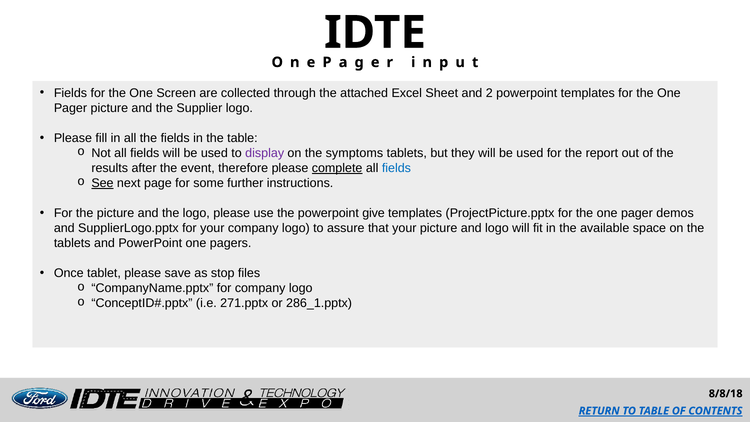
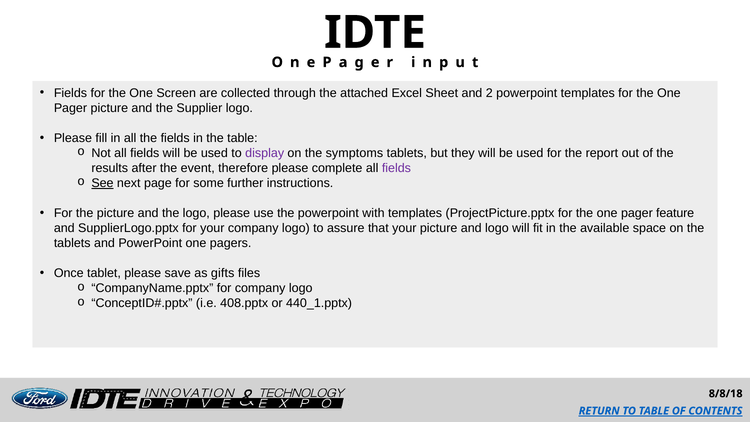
complete underline: present -> none (337, 168)
fields colour: blue -> purple (396, 168)
give: give -> with (373, 213)
demos: demos -> feature (675, 213)
stop: stop -> gifts (223, 273)
271.pptx: 271.pptx -> 408.pptx (244, 303)
286_1.pptx: 286_1.pptx -> 440_1.pptx (319, 303)
